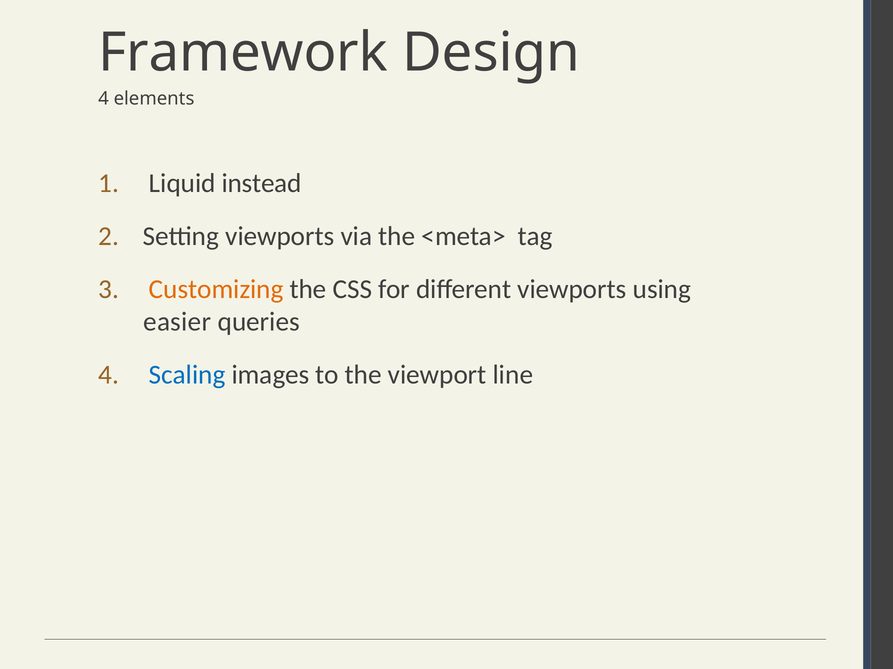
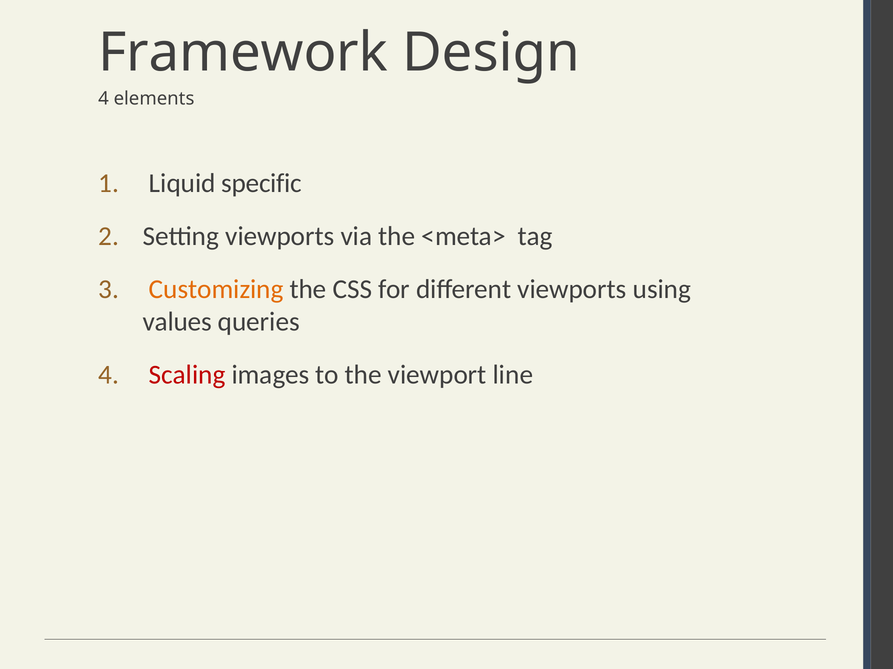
instead: instead -> specific (262, 184)
easier: easier -> values (177, 322)
Scaling colour: blue -> red (187, 375)
